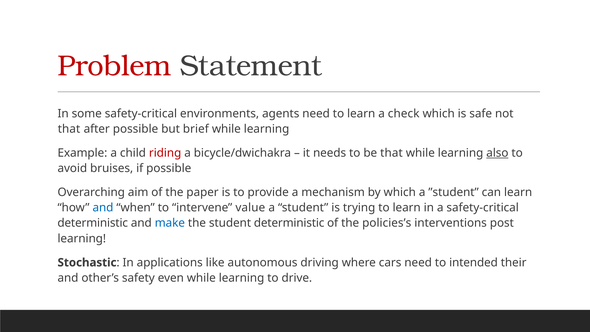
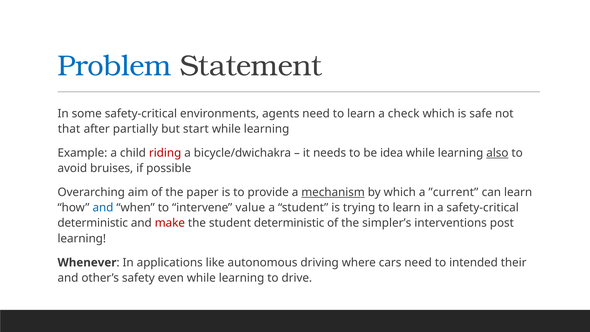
Problem colour: red -> blue (114, 66)
after possible: possible -> partially (135, 129)
brief: brief -> start (196, 129)
be that: that -> idea (392, 153)
mechanism underline: none -> present (333, 192)
”student: ”student -> ”current (453, 192)
make colour: blue -> red (170, 223)
policies’s: policies’s -> simpler’s (387, 223)
Stochastic: Stochastic -> Whenever (87, 262)
